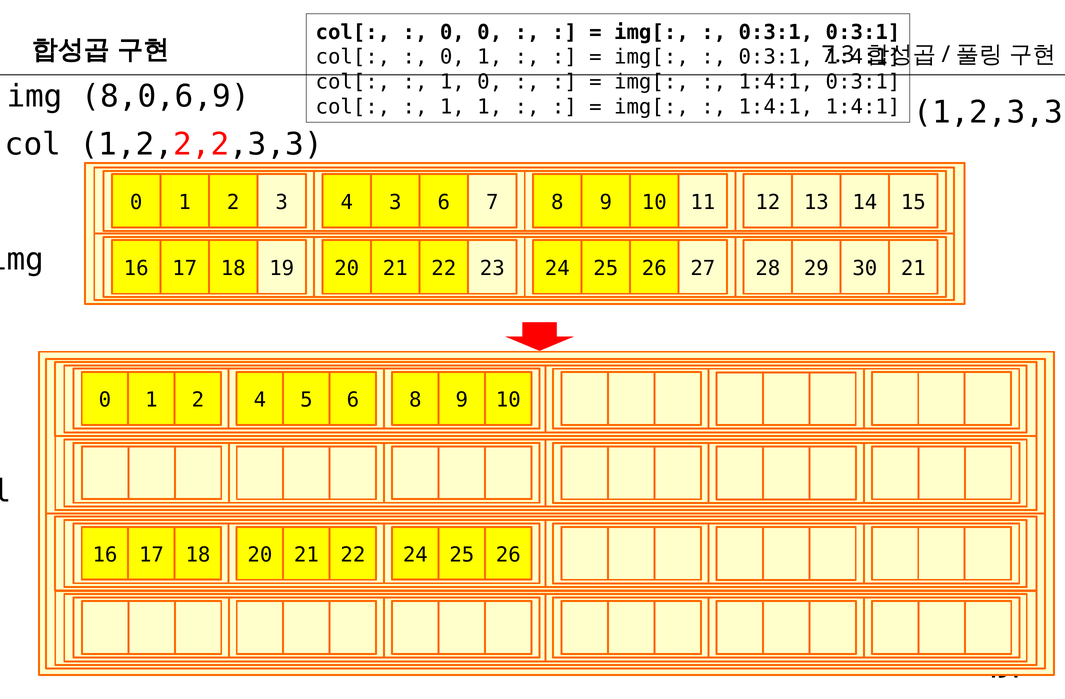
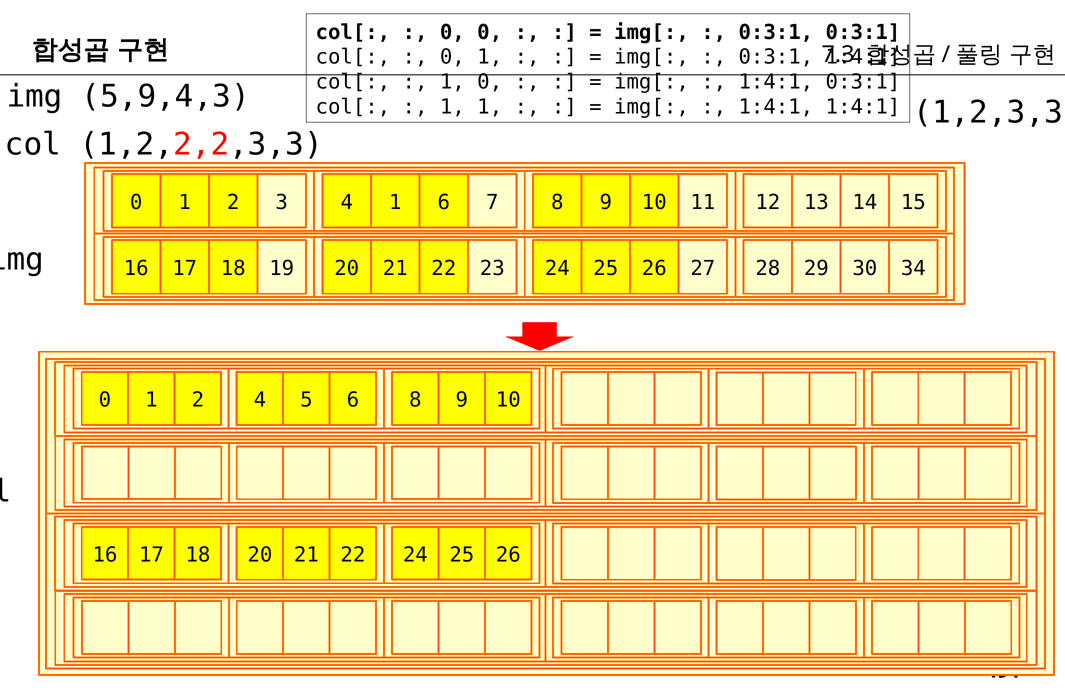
8,0,6,9: 8,0,6,9 -> 5,9,4,3 (166, 97)
4 3: 3 -> 1 (395, 203)
30 21: 21 -> 34 (913, 269)
